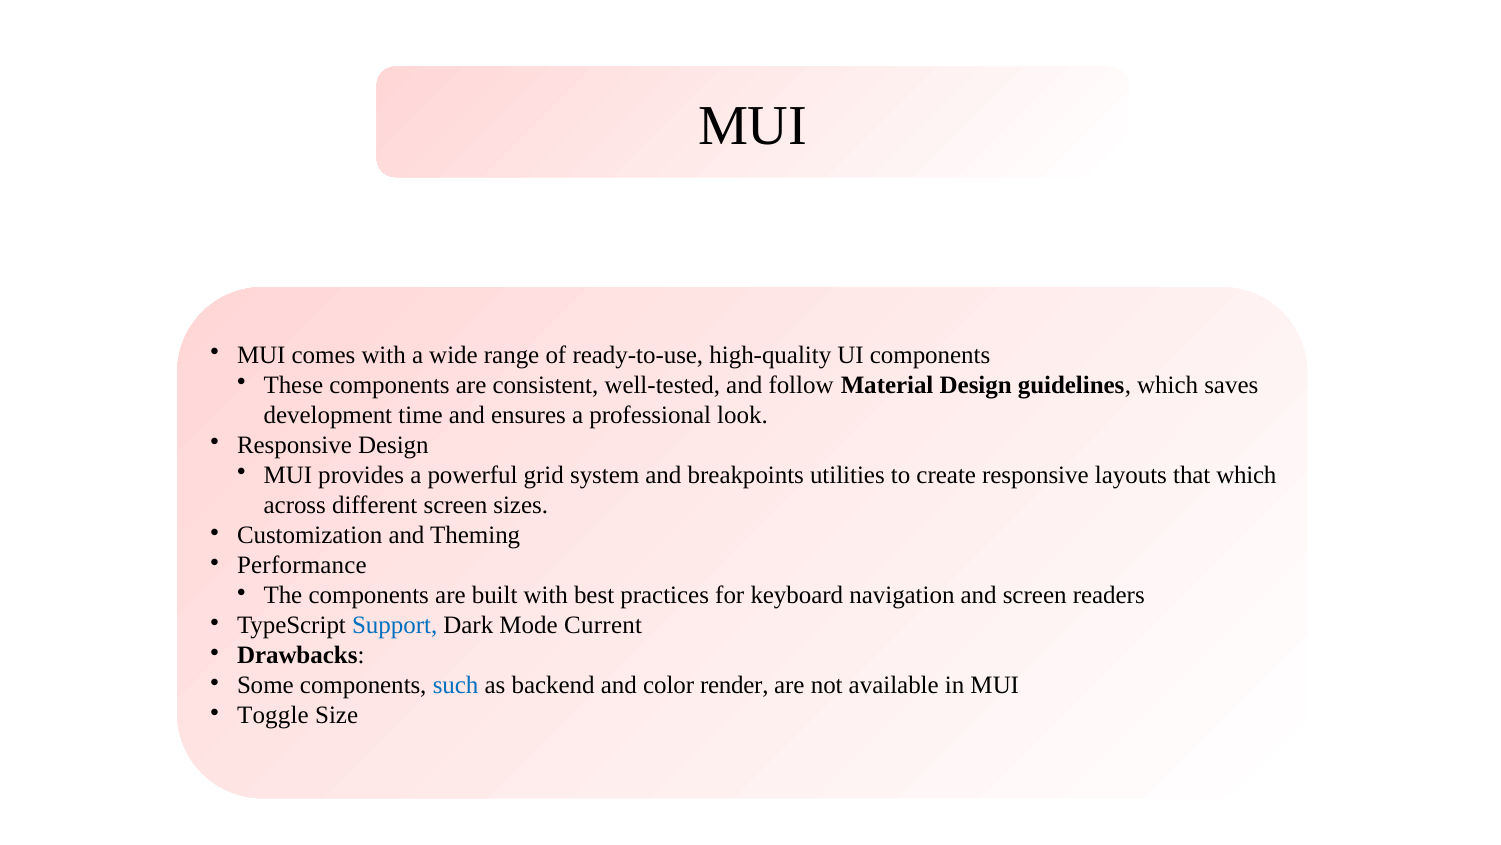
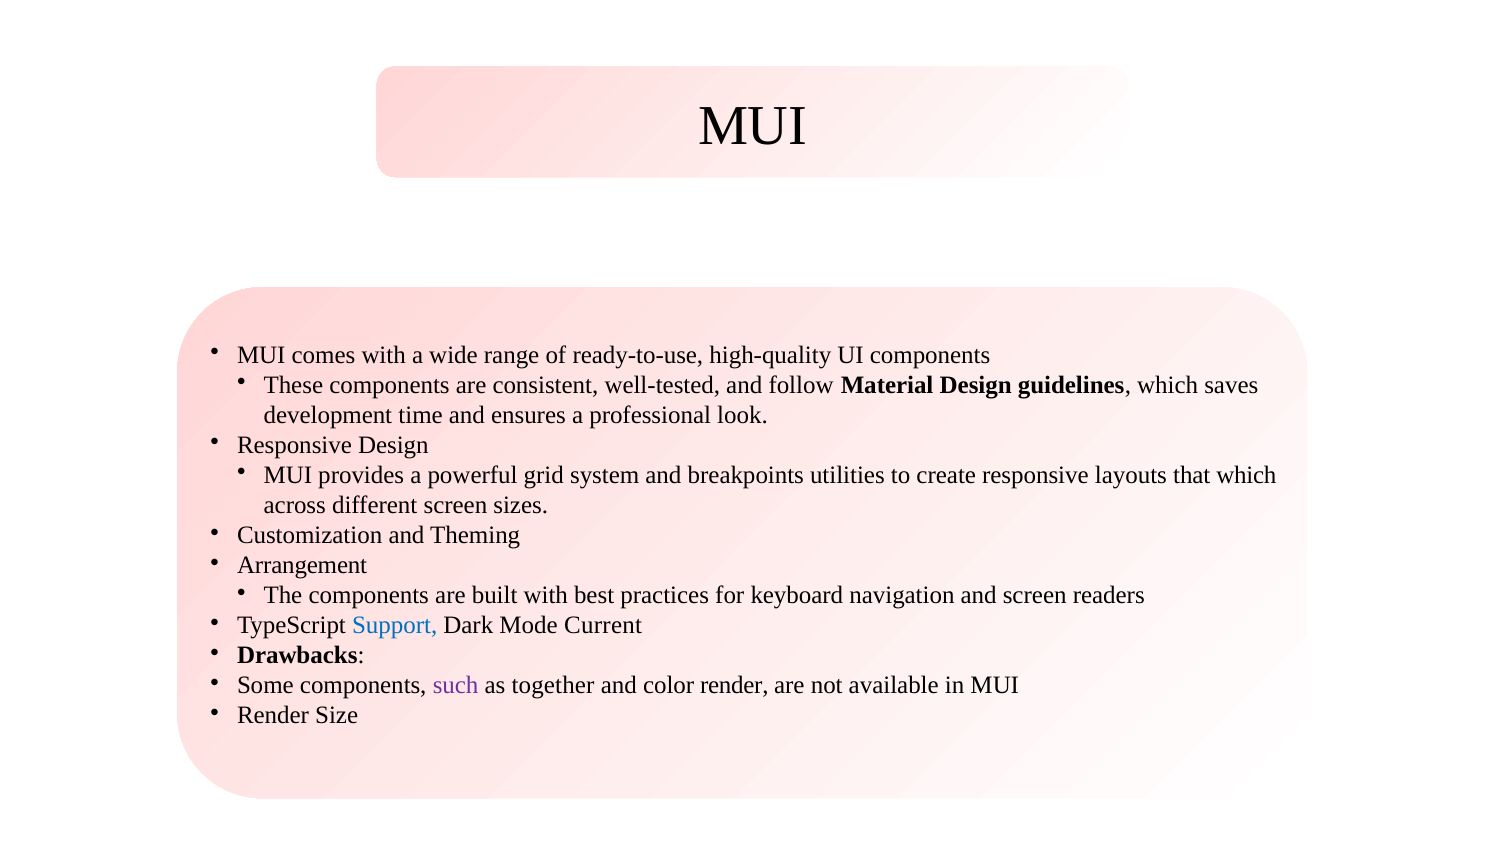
Performance: Performance -> Arrangement (302, 565)
such colour: blue -> purple (456, 685)
backend: backend -> together (553, 685)
Toggle: Toggle -> Render (273, 715)
